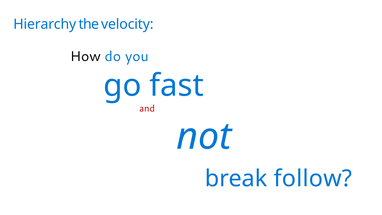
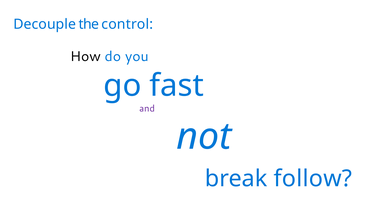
Hierarchy: Hierarchy -> Decouple (45, 24)
velocity: velocity -> control (127, 24)
and colour: red -> purple (147, 108)
